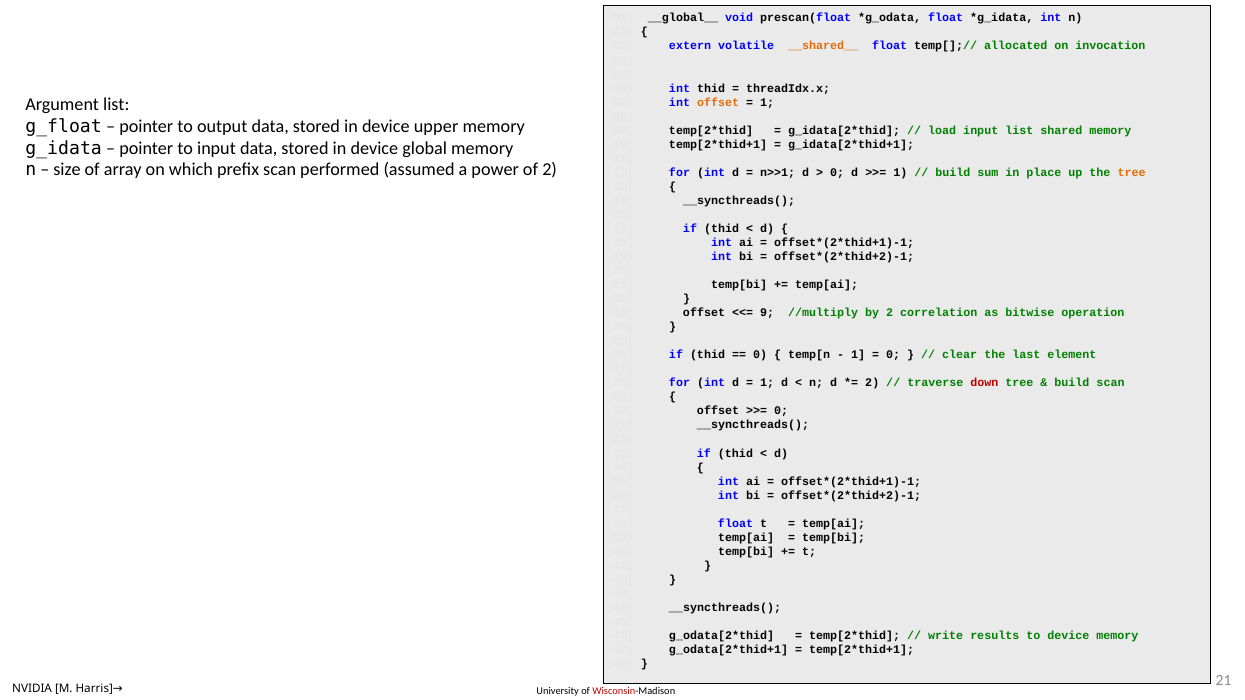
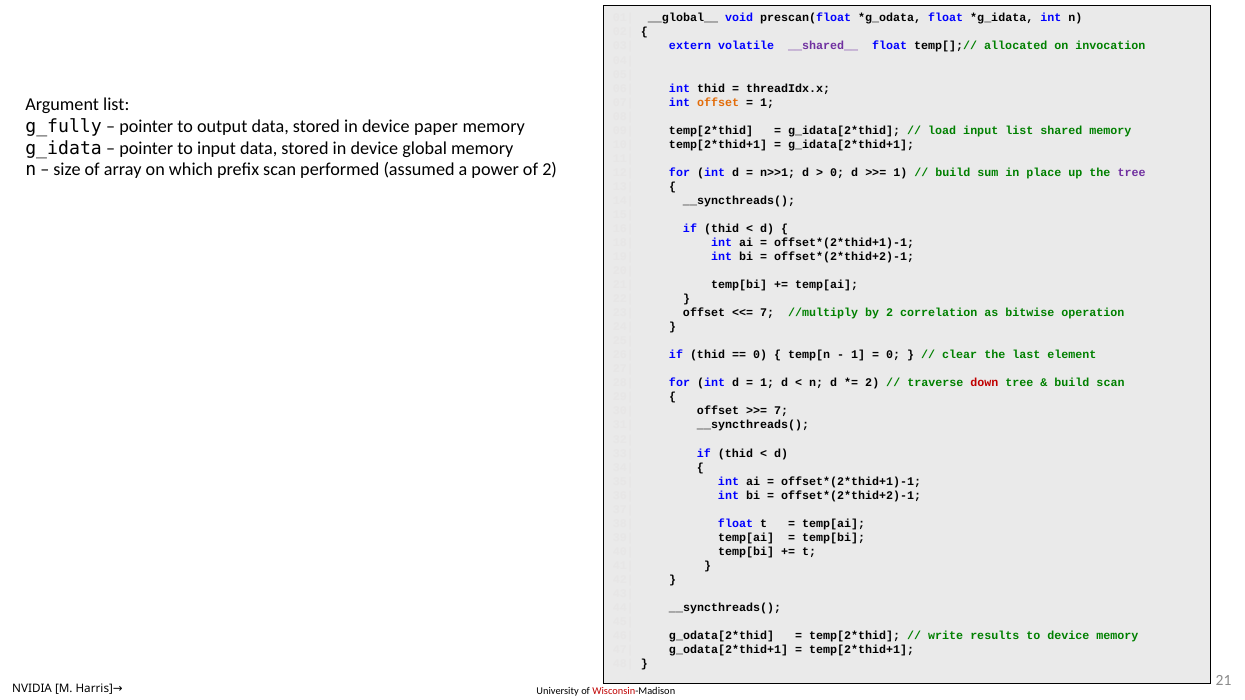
__shared__ colour: orange -> purple (823, 46)
g_float: g_float -> g_fully (64, 126)
upper: upper -> paper (436, 126)
tree colour: orange -> purple (1132, 173)
9: 9 -> 7 (767, 313)
0: 0 -> 7 (781, 411)
